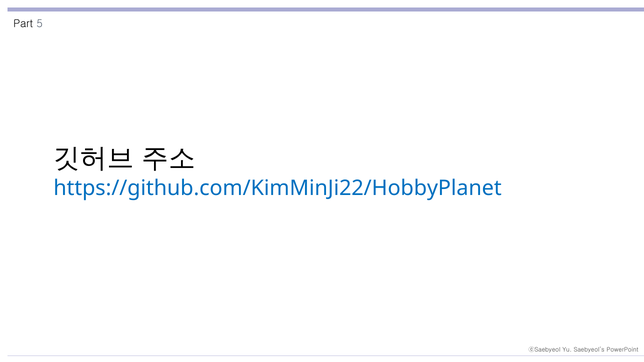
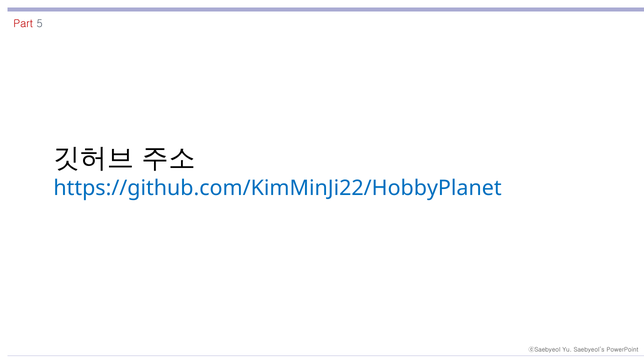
Part colour: black -> red (23, 24)
